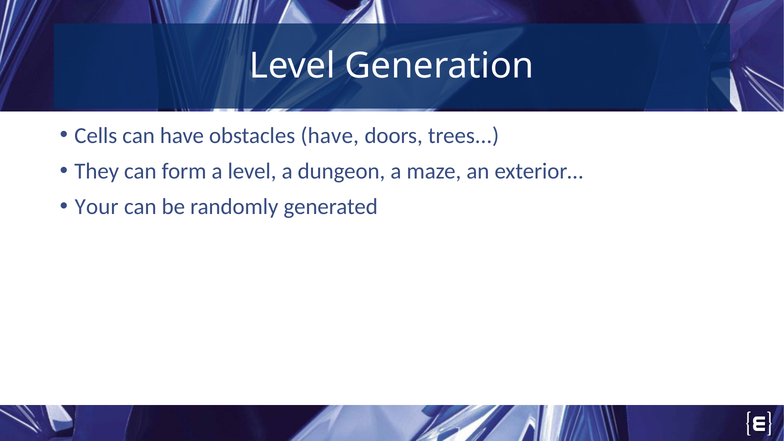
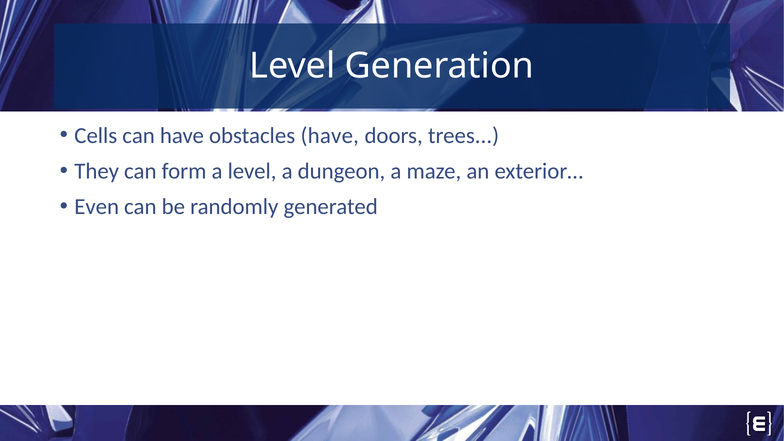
Your: Your -> Even (97, 207)
